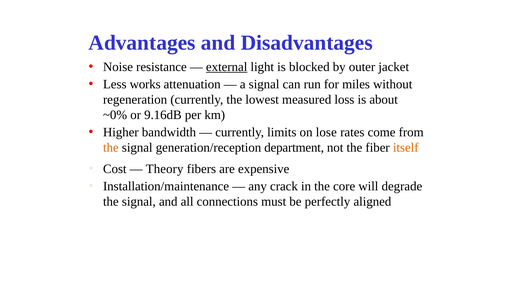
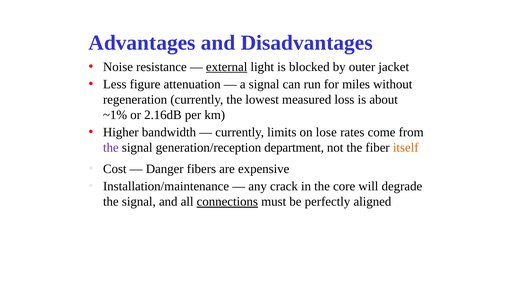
works: works -> figure (145, 84)
~0%: ~0% -> ~1% (115, 115)
9.16dB: 9.16dB -> 2.16dB (163, 115)
the colour: orange -> purple (111, 148)
Theory: Theory -> Danger (165, 169)
connections underline: none -> present (227, 202)
